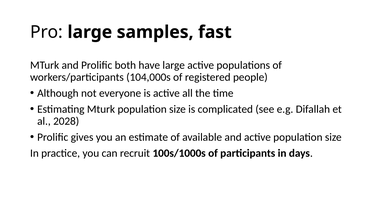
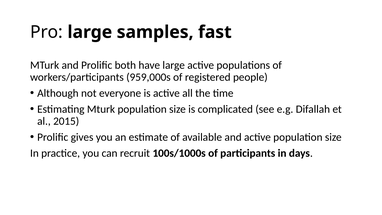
104,000s: 104,000s -> 959,000s (148, 77)
2028: 2028 -> 2015 (66, 121)
